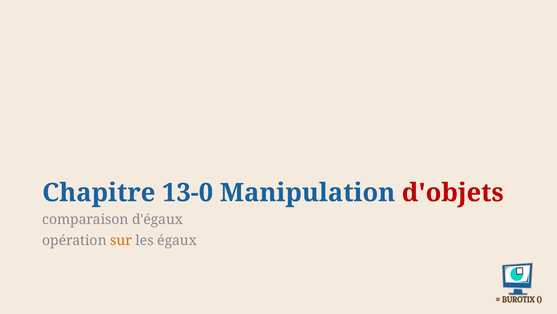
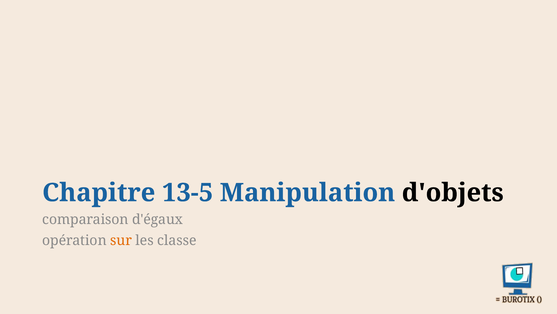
13-0: 13-0 -> 13-5 (188, 192)
d'objets colour: red -> black (453, 192)
égaux: égaux -> classe (177, 240)
